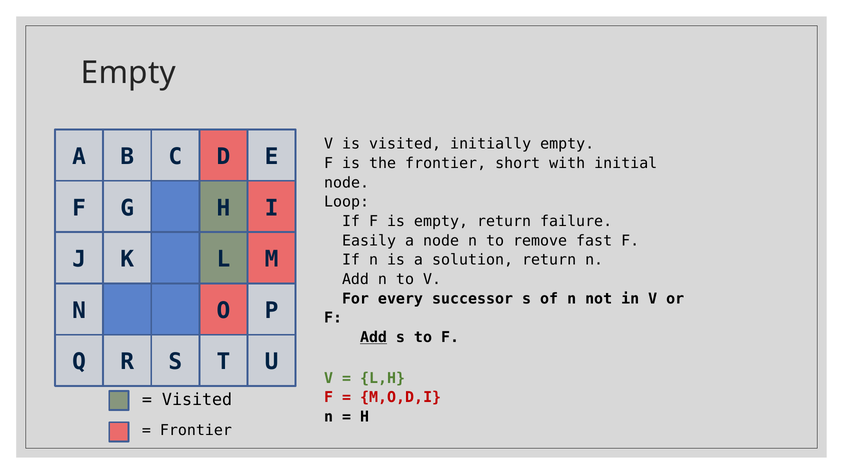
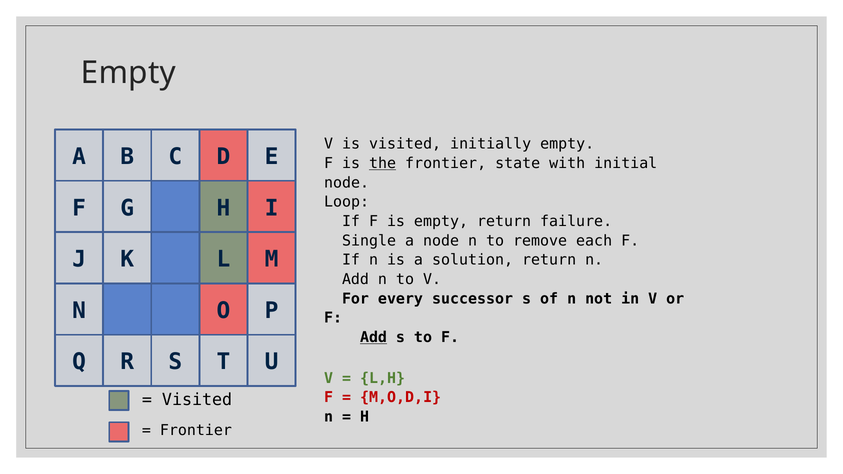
the underline: none -> present (383, 163)
short: short -> state (518, 163)
Easily: Easily -> Single (369, 241)
fast: fast -> each (594, 241)
